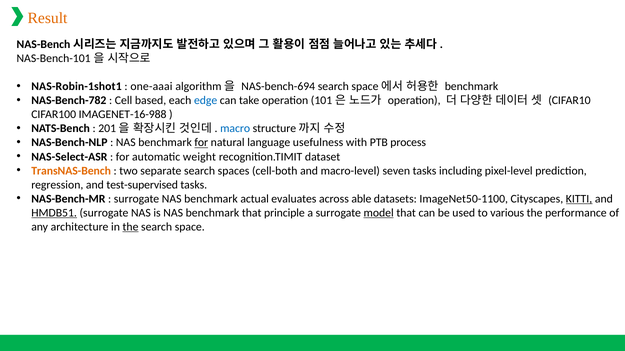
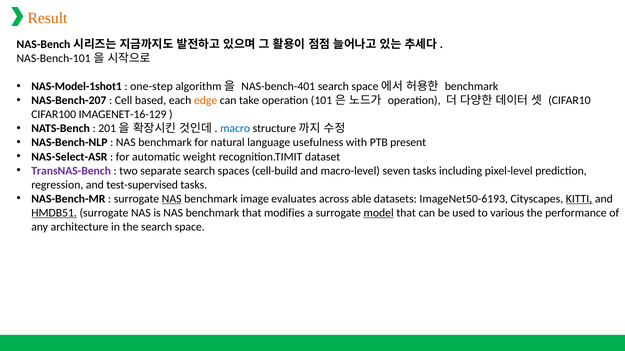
NAS-Robin-1shot1: NAS-Robin-1shot1 -> NAS-Model-1shot1 (77, 87)
one-aaai: one-aaai -> one-step (152, 87)
NAS-bench-694: NAS-bench-694 -> NAS-bench-401 (278, 87)
NAS-Bench-782: NAS-Bench-782 -> NAS-Bench-207 (69, 101)
edge colour: blue -> orange (206, 101)
IMAGENET-16-988: IMAGENET-16-988 -> IMAGENET-16-129 (123, 115)
for underline: present -> none (201, 143)
process: process -> present (408, 143)
TransNAS-Bench colour: orange -> purple (71, 171)
cell-both: cell-both -> cell-build (275, 171)
NAS underline: none -> present (172, 199)
actual: actual -> image (255, 199)
ImageNet50-1100: ImageNet50-1100 -> ImageNet50-6193 (464, 199)
principle: principle -> modifies (284, 213)
the underline: present -> none (131, 227)
